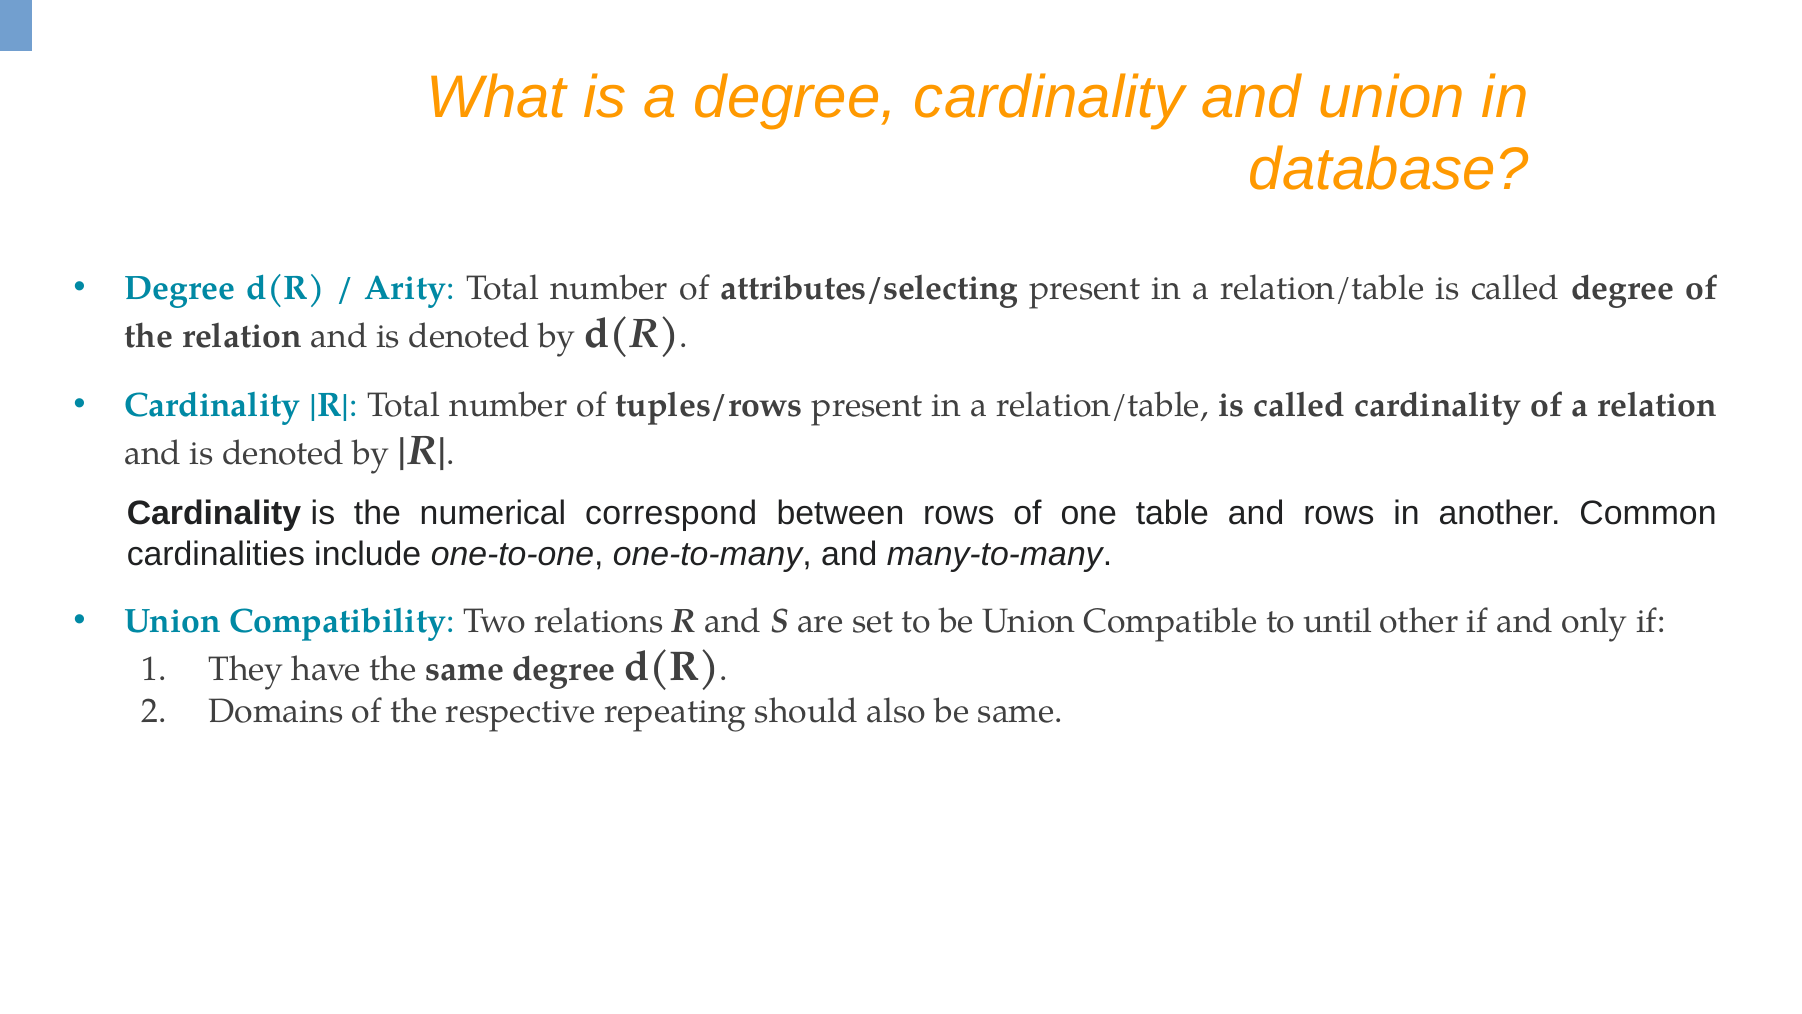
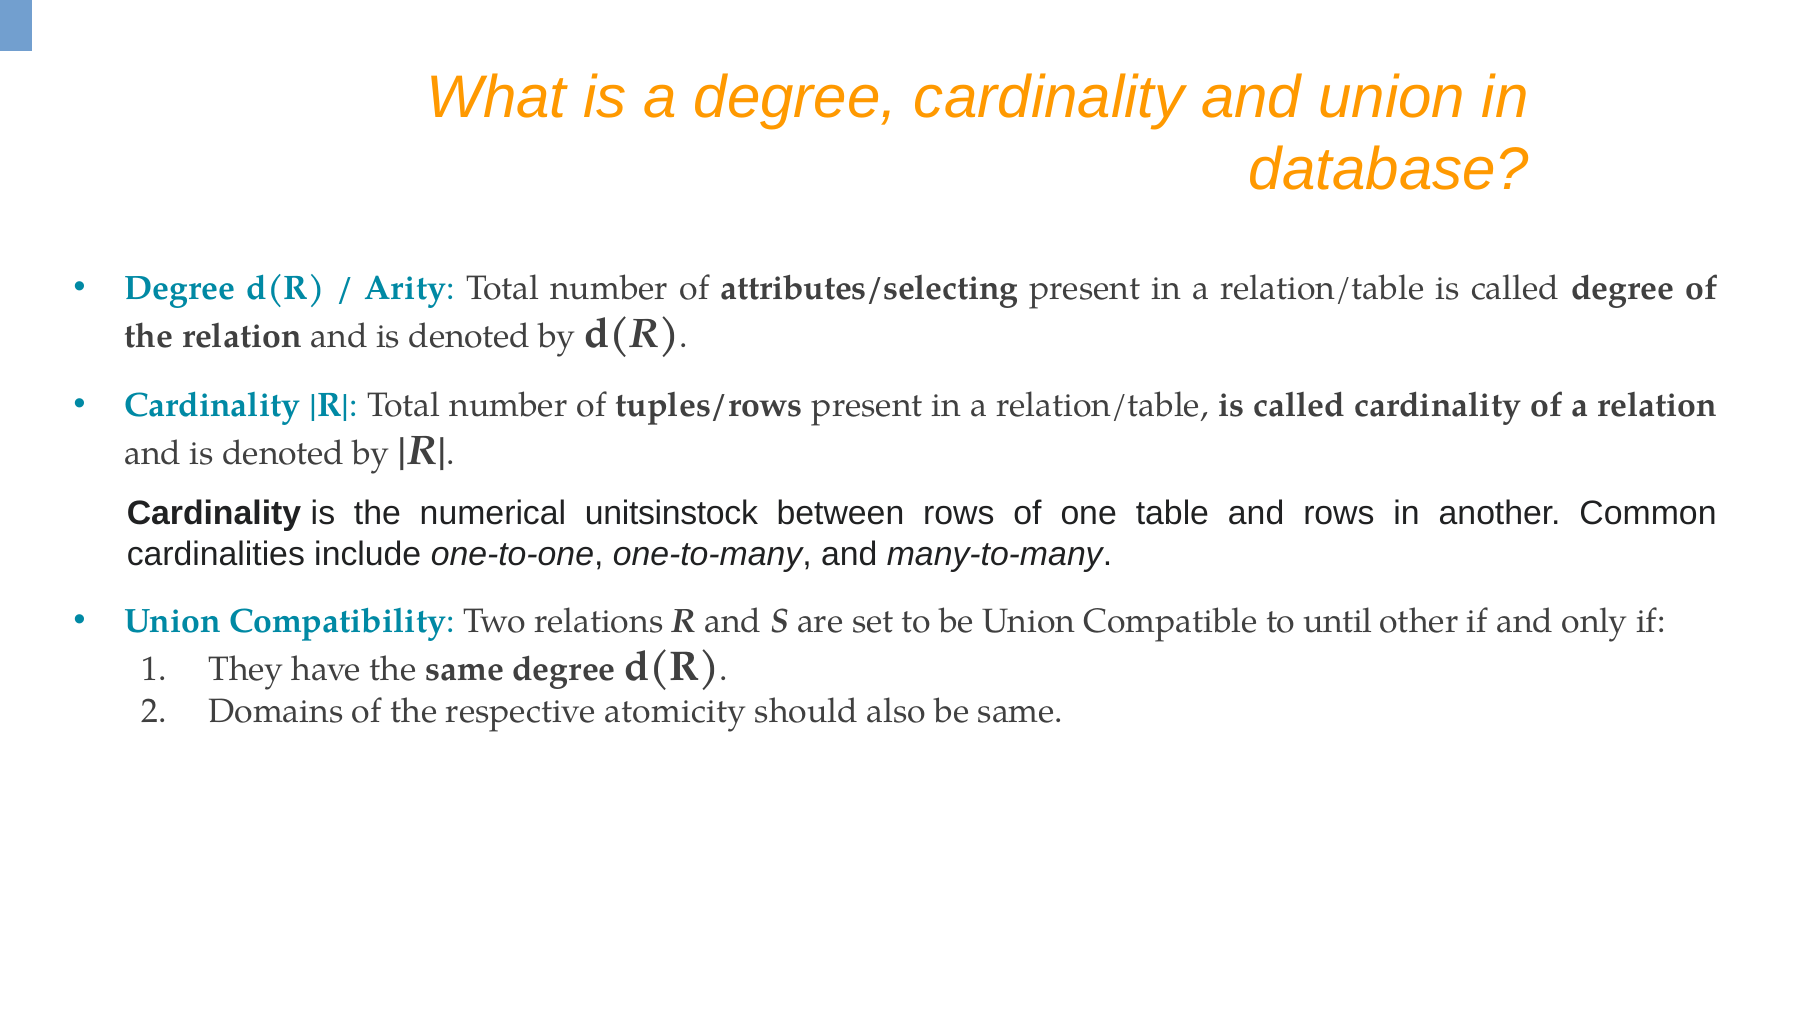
correspond: correspond -> unitsinstock (671, 513)
repeating: repeating -> atomicity (675, 711)
